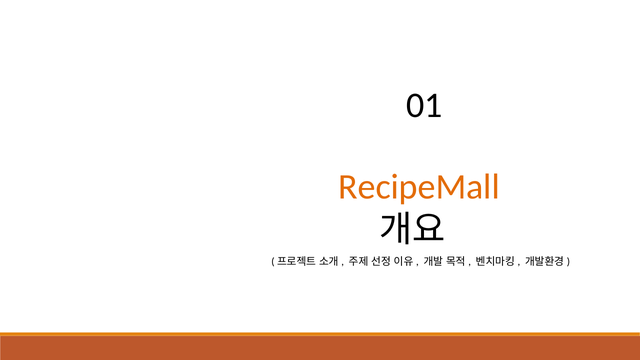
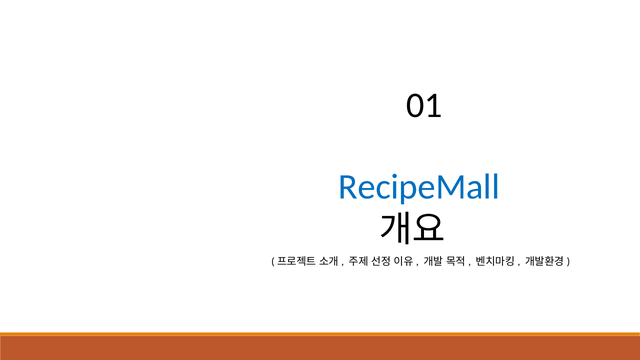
RecipeMall colour: orange -> blue (419, 187)
